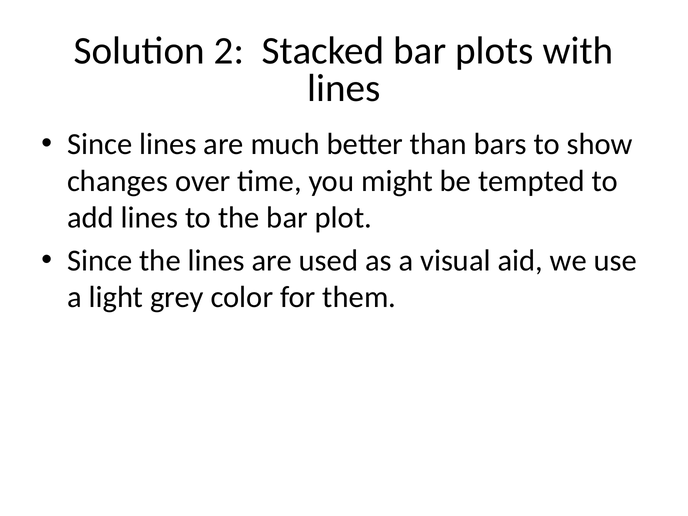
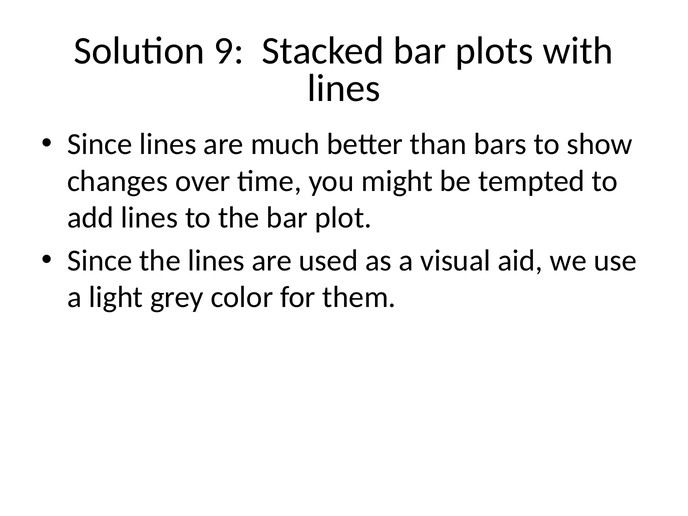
2: 2 -> 9 (229, 51)
